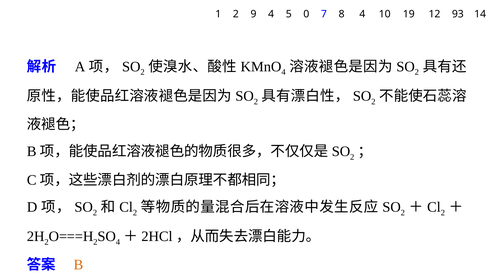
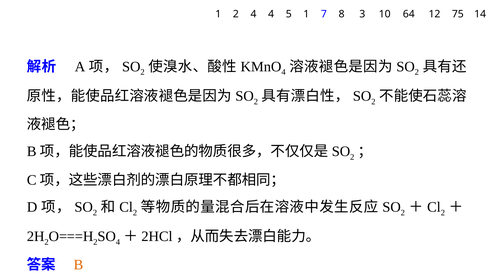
2 9: 9 -> 4 (253, 14)
5 0: 0 -> 1 (306, 14)
8 4: 4 -> 3 (362, 14)
19: 19 -> 64 (409, 14)
93: 93 -> 75 (458, 14)
